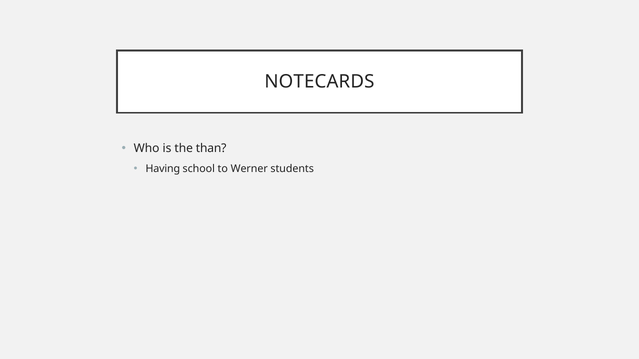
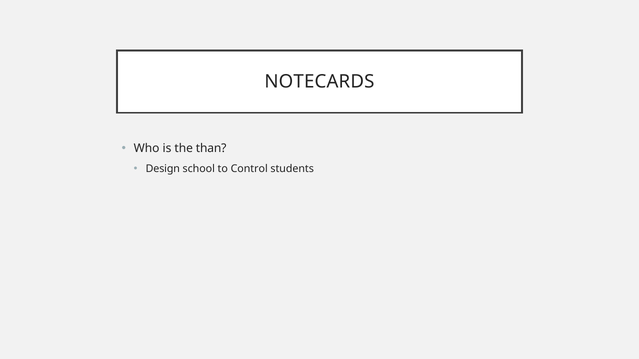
Having: Having -> Design (163, 169)
Werner: Werner -> Control (249, 169)
